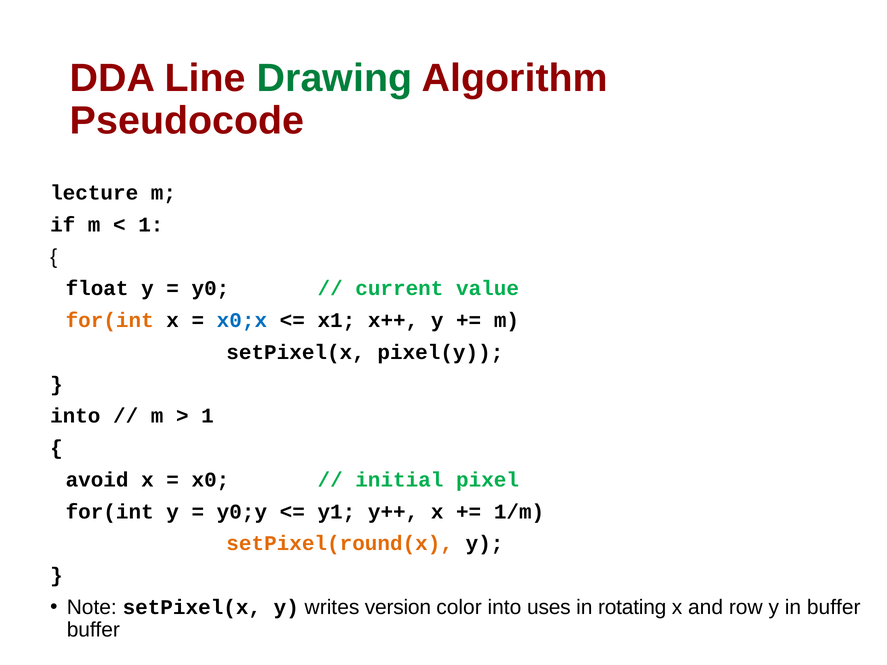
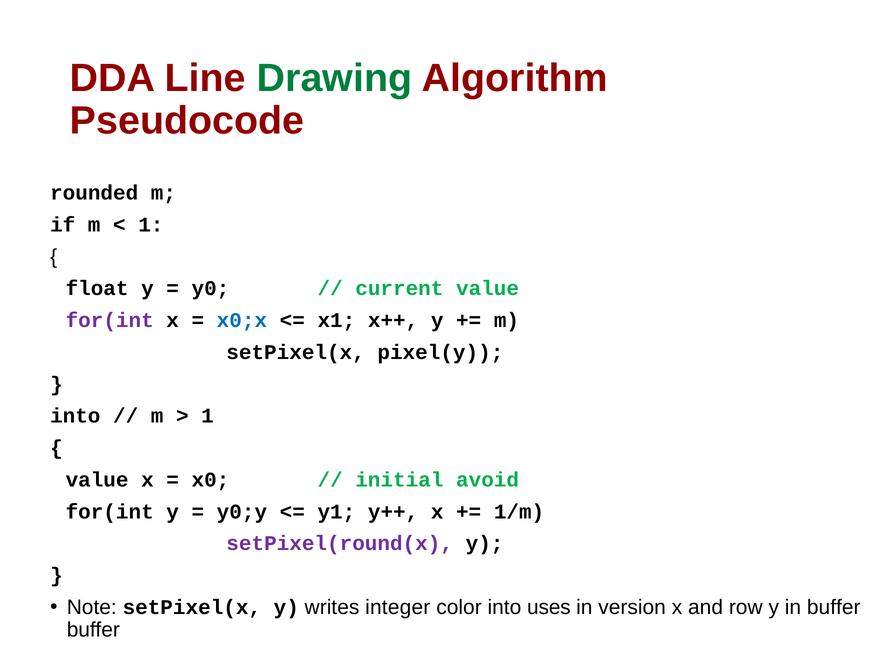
lecture: lecture -> rounded (94, 193)
for(int colour: orange -> purple (110, 321)
avoid: avoid -> value (97, 480)
pixel: pixel -> avoid (488, 480)
setPixel(round(x colour: orange -> purple (340, 544)
version: version -> integer (398, 607)
rotating: rotating -> version (632, 607)
